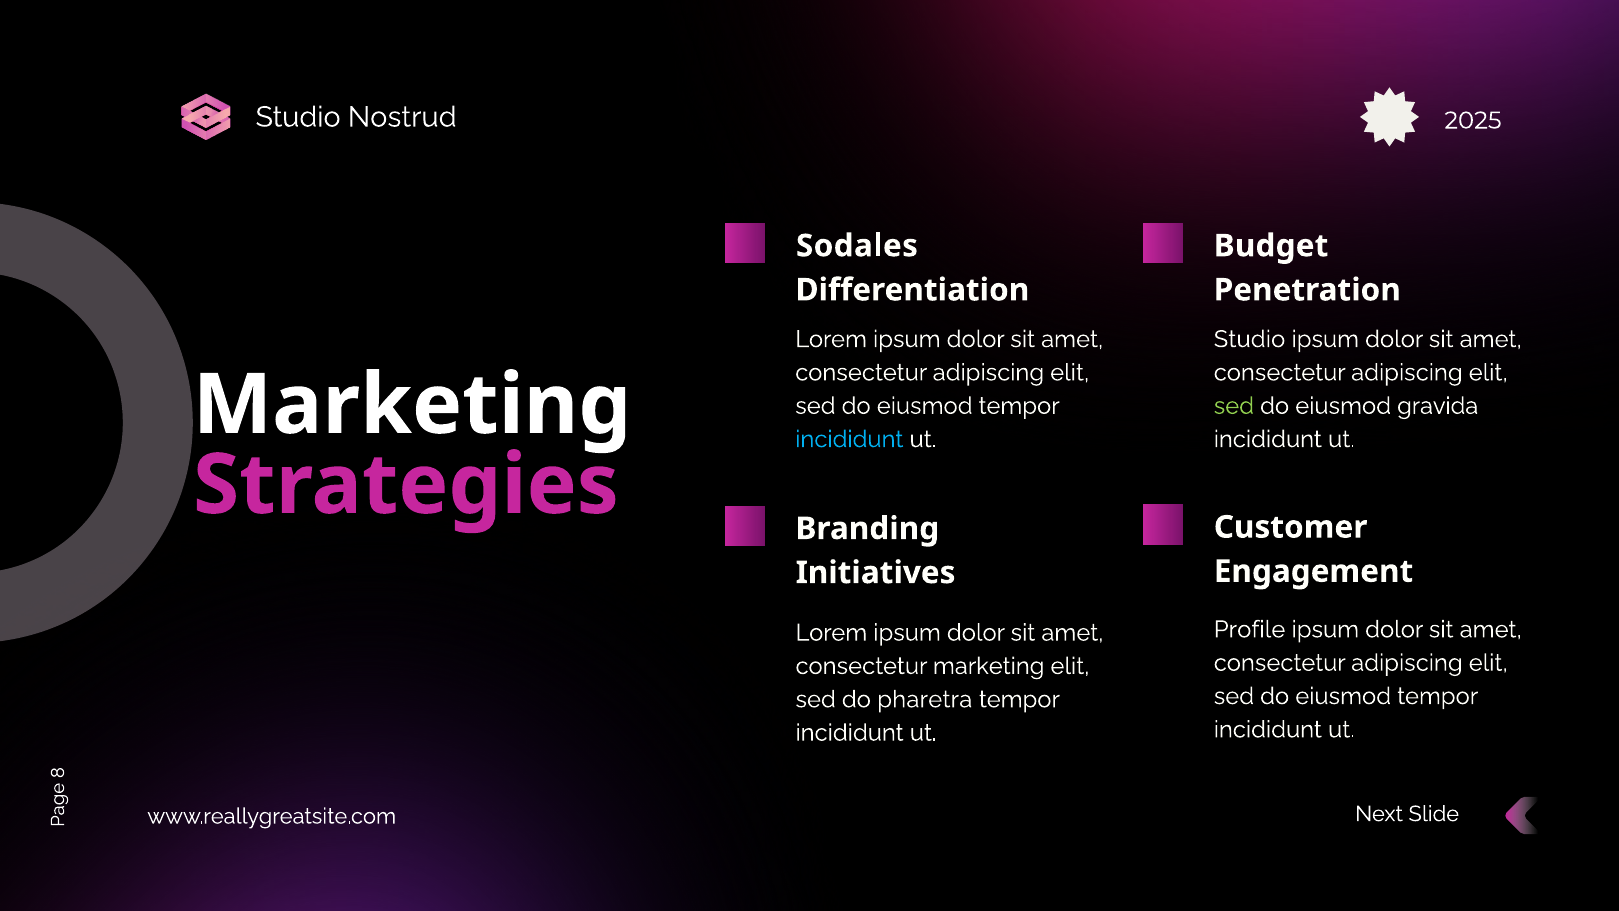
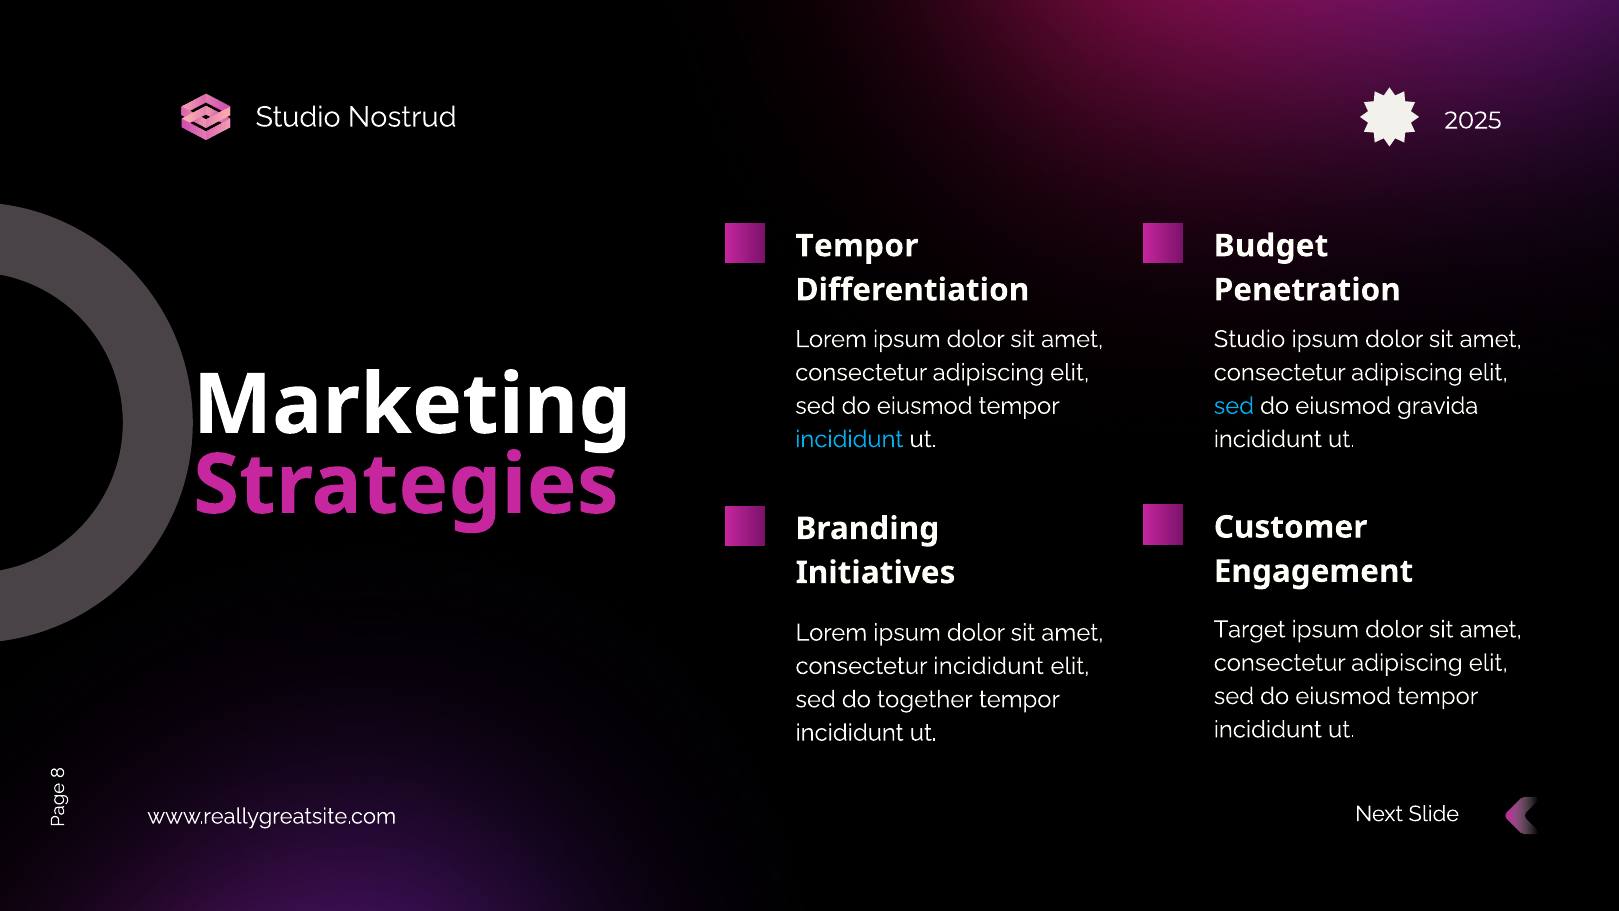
Sodales: Sodales -> Tempor (857, 246)
sed colour: light green -> light blue (1234, 406)
Profile: Profile -> Target (1250, 629)
consectetur marketing: marketing -> incididunt (989, 666)
pharetra: pharetra -> together (925, 699)
